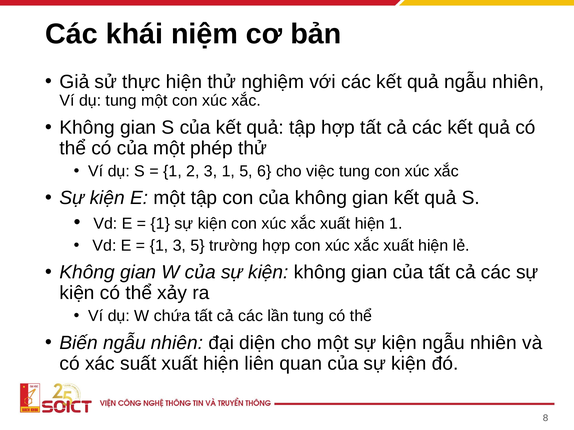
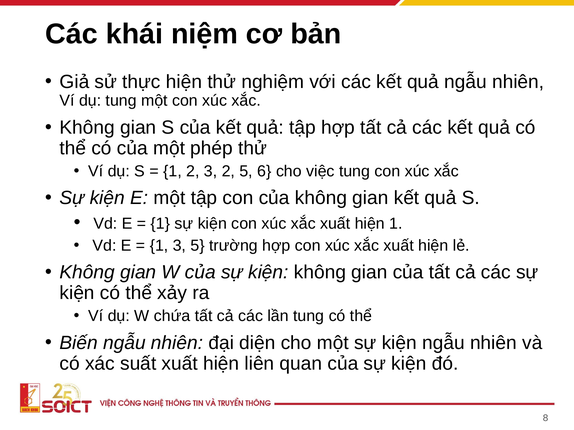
3 1: 1 -> 2 (228, 171)
